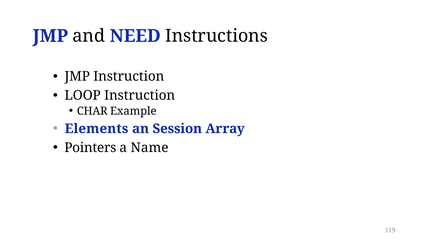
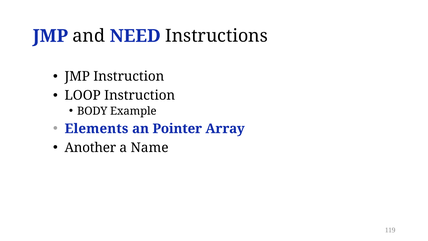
CHAR: CHAR -> BODY (92, 111)
Session: Session -> Pointer (177, 129)
Pointers: Pointers -> Another (90, 147)
